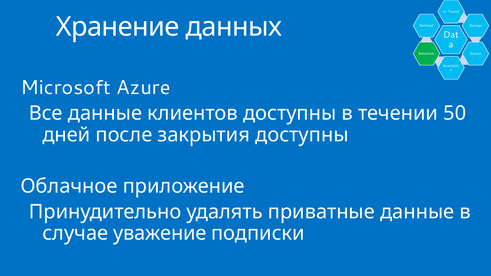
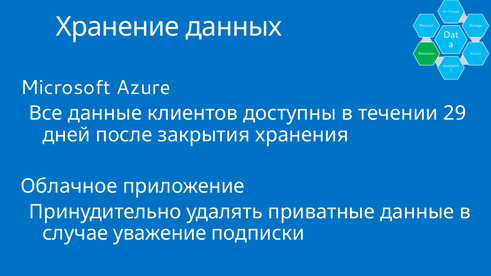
50: 50 -> 29 (455, 113)
закрытия доступны: доступны -> хранения (302, 135)
